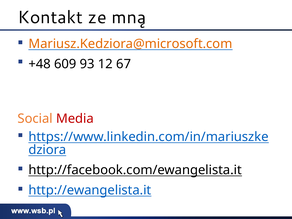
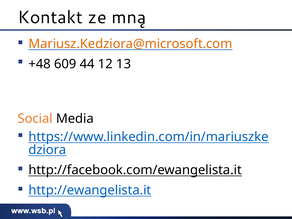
93: 93 -> 44 (87, 64)
67: 67 -> 13 (124, 64)
Media colour: red -> black (75, 119)
